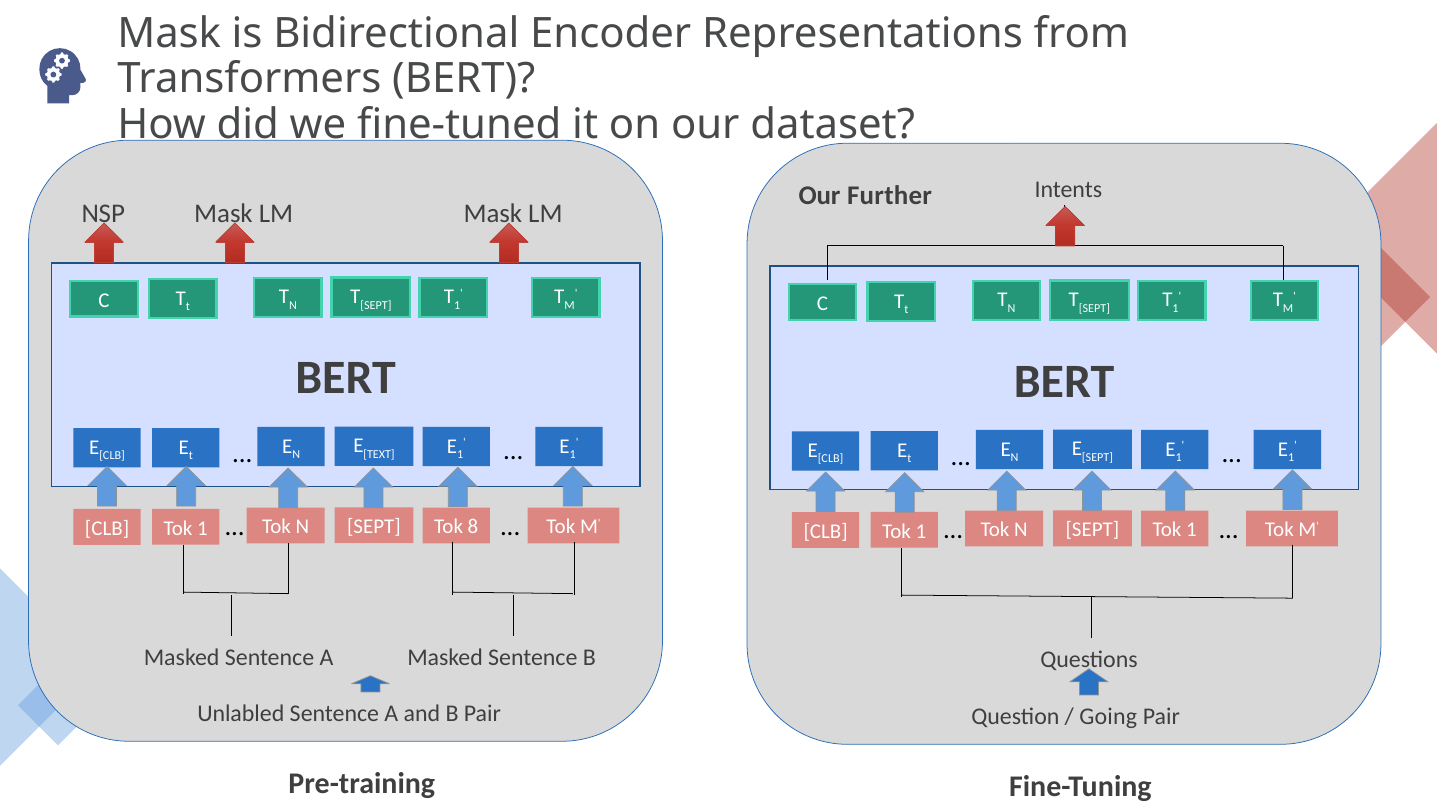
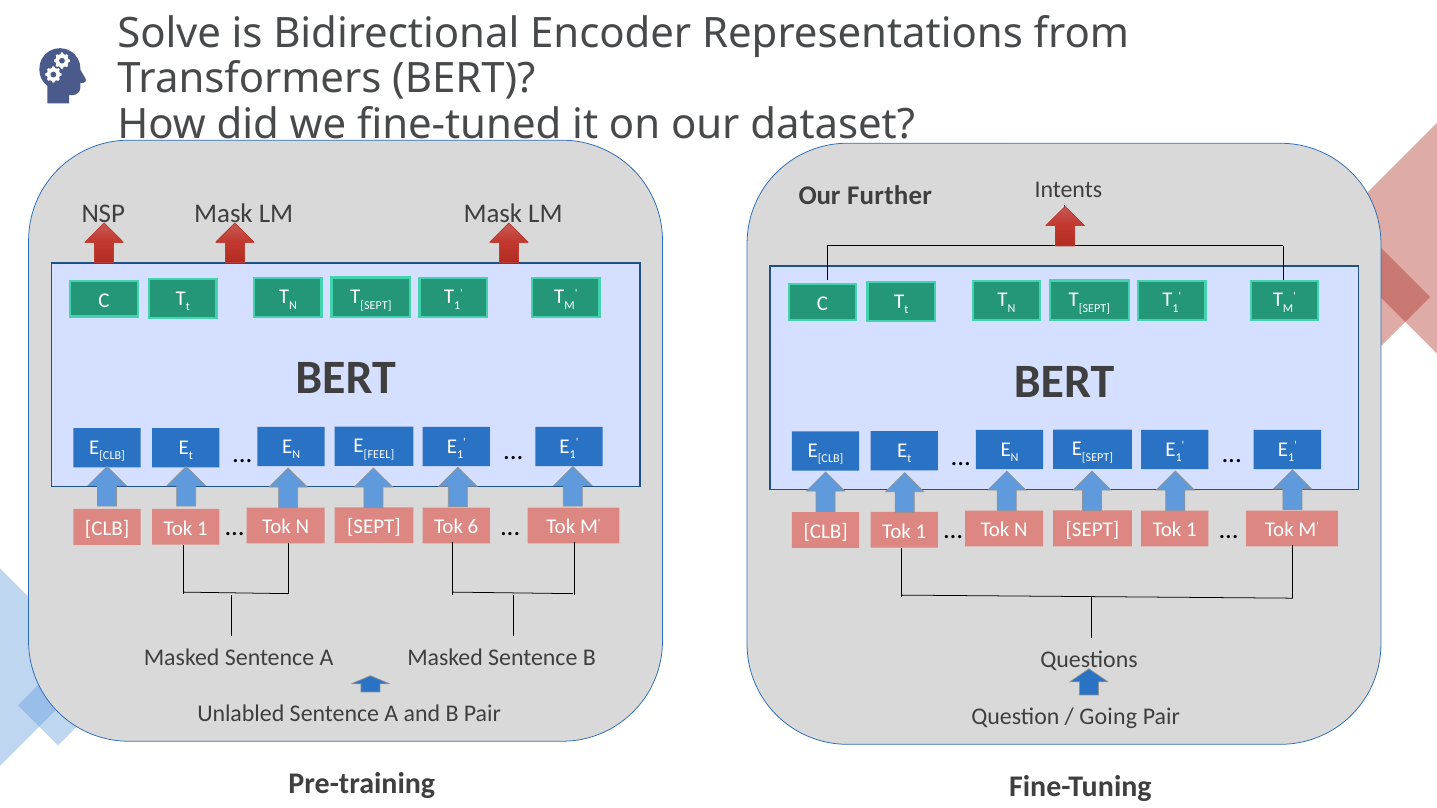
Mask: Mask -> Solve (169, 34)
TEXT: TEXT -> FEEL (379, 454)
8: 8 -> 6 (473, 527)
